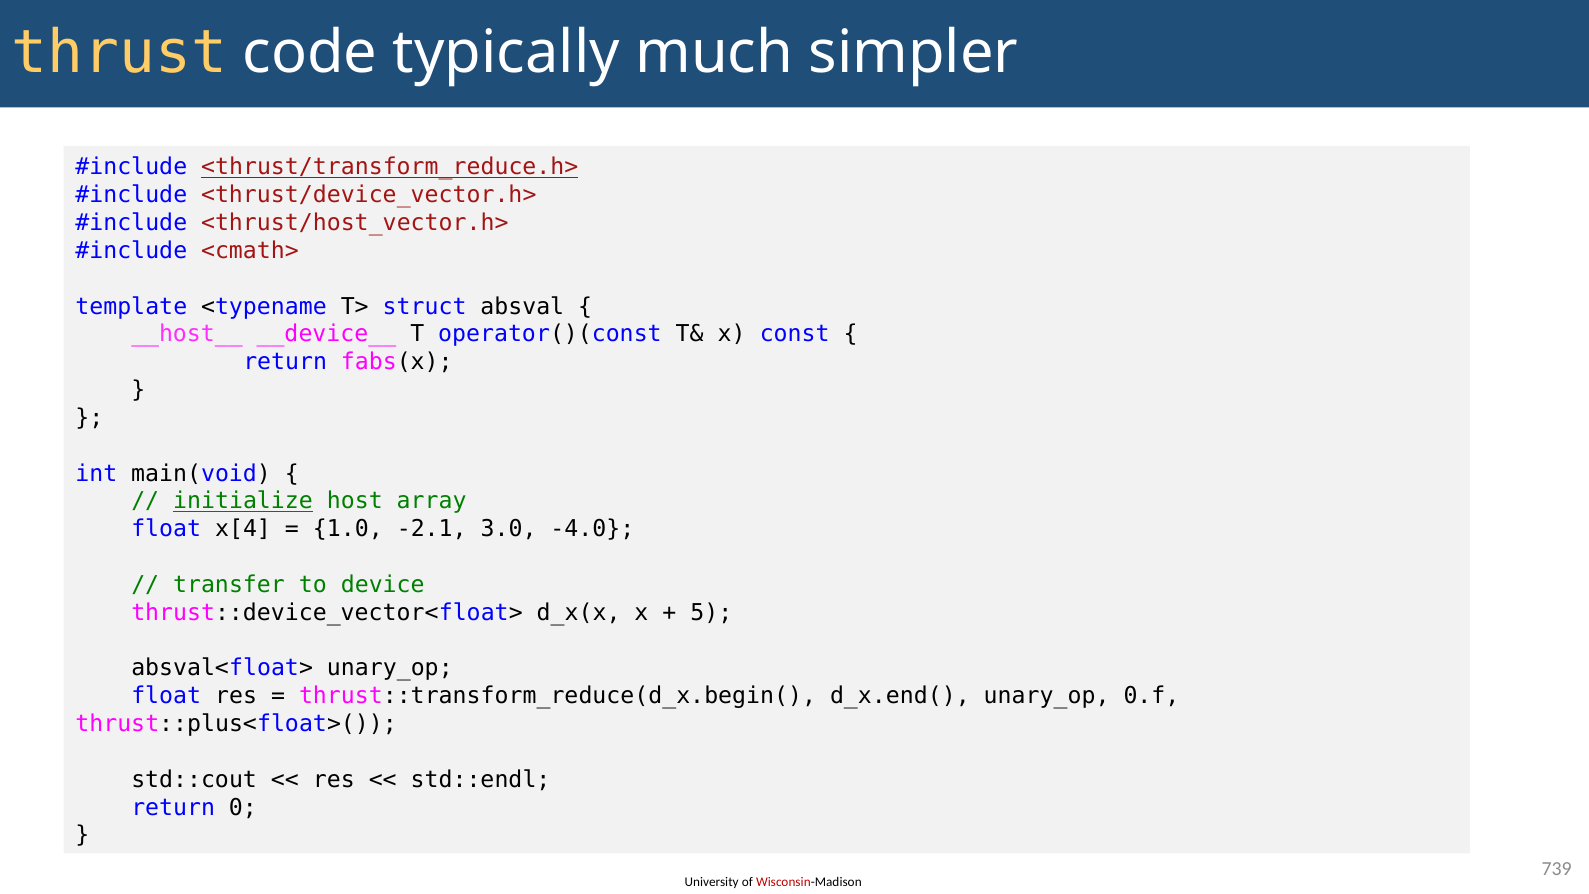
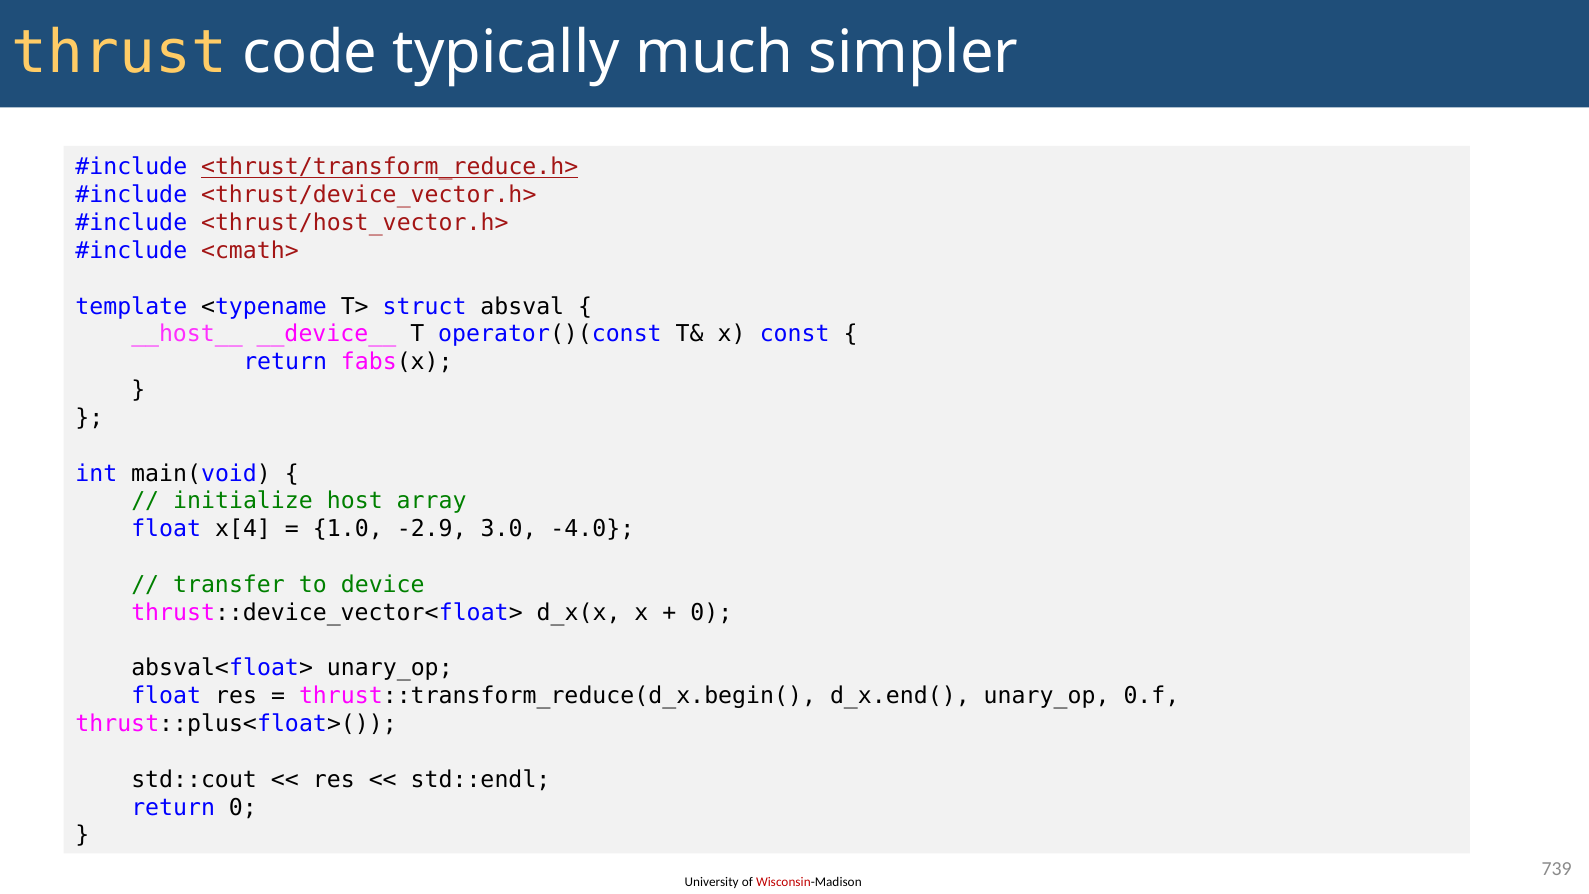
initialize underline: present -> none (243, 501)
-2.1: -2.1 -> -2.9 (432, 529)
5: 5 -> 0 (711, 612)
